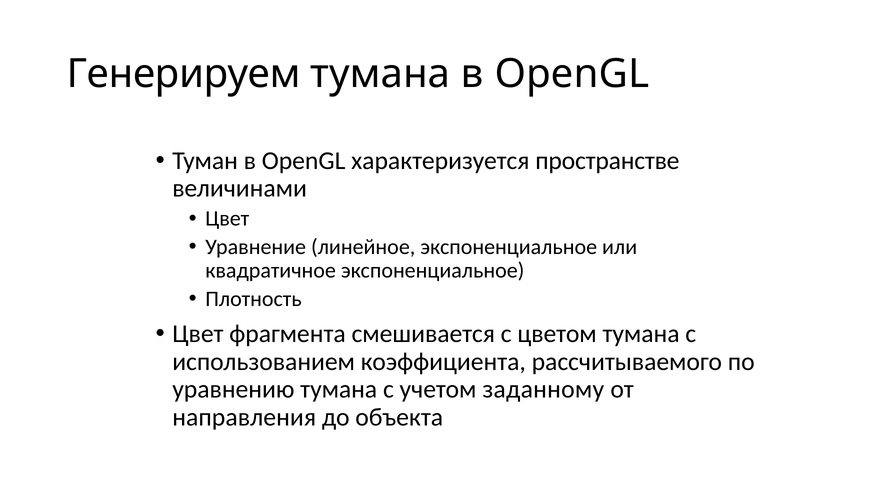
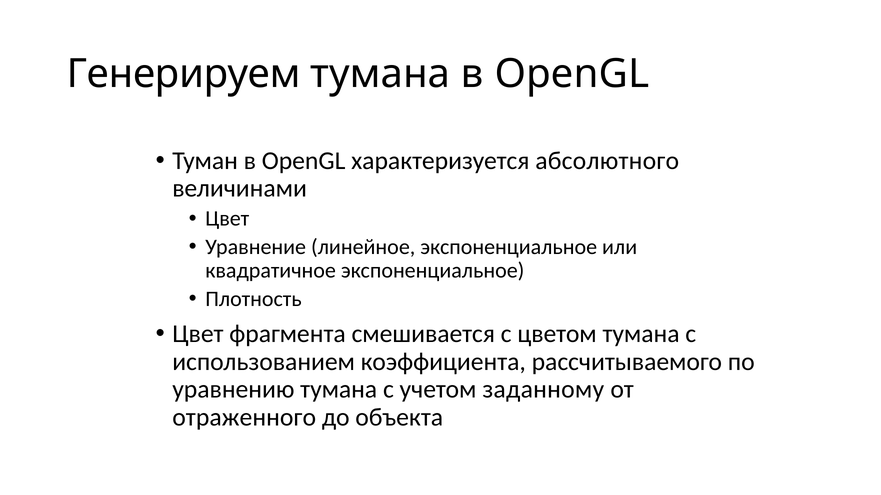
пространстве: пространстве -> абсолютного (607, 161)
направления: направления -> отраженного (244, 418)
